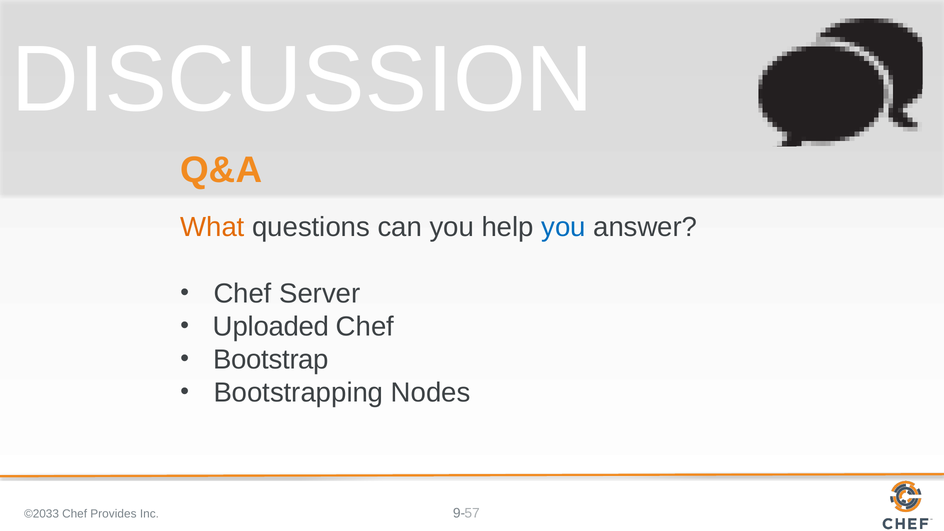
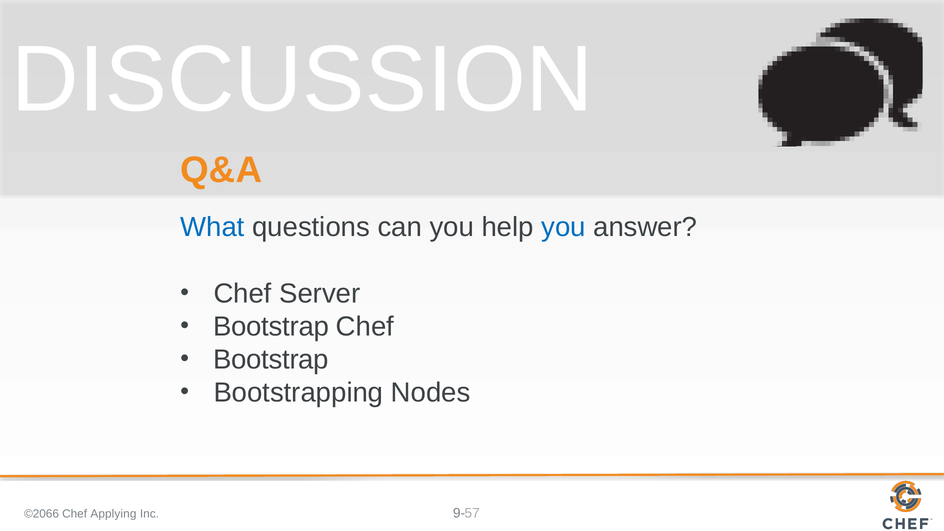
What colour: orange -> blue (212, 227)
Uploaded: Uploaded -> Bootstrap (271, 327)
©2033: ©2033 -> ©2066 (42, 514)
Provides: Provides -> Applying (113, 514)
